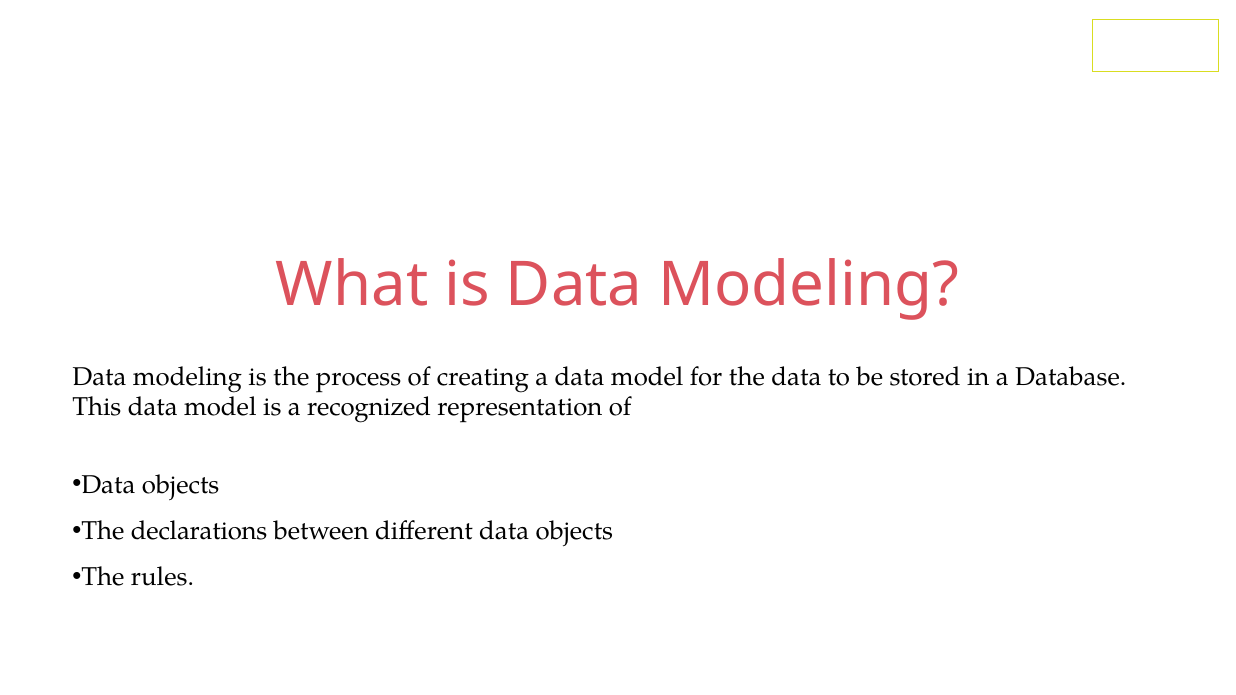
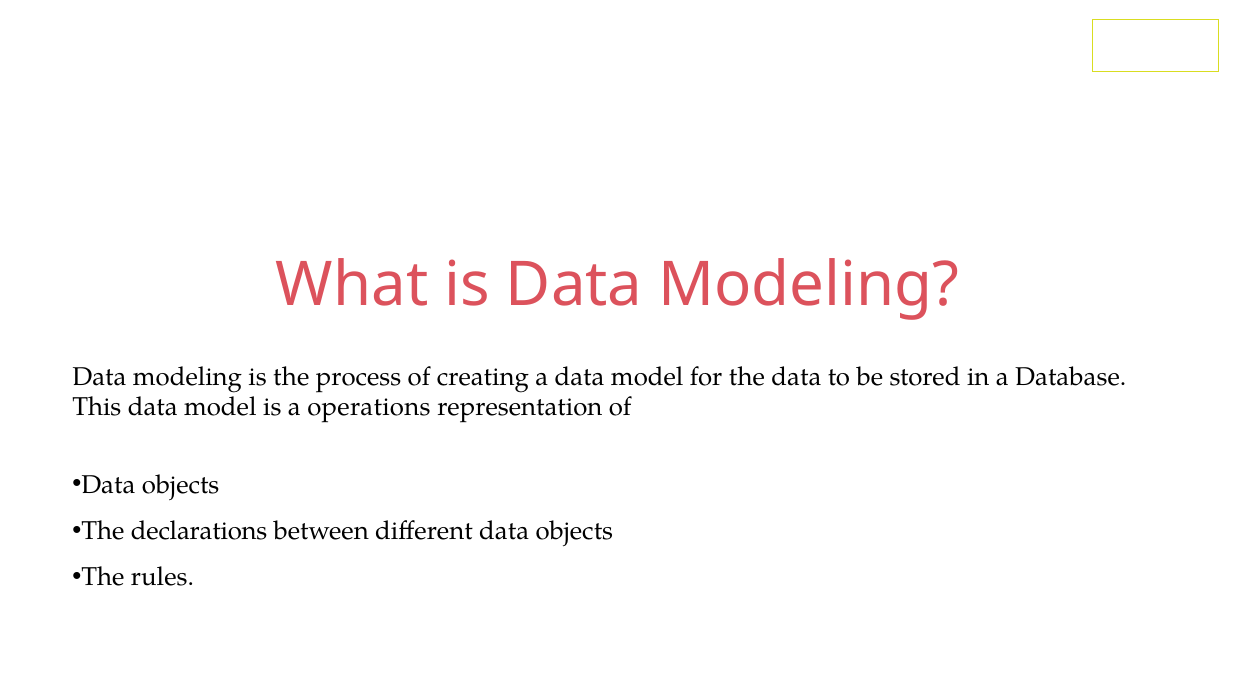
recognized: recognized -> operations (369, 408)
